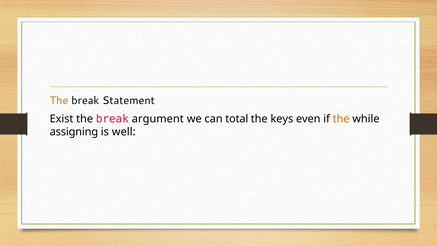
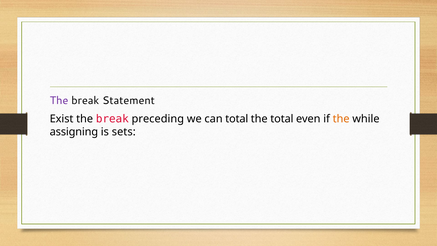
The colour: orange -> purple (59, 101)
argument: argument -> preceding (158, 119)
the keys: keys -> total (282, 119)
well: well -> sets (124, 132)
